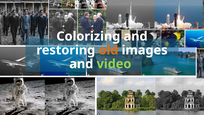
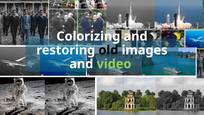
old colour: orange -> black (108, 50)
